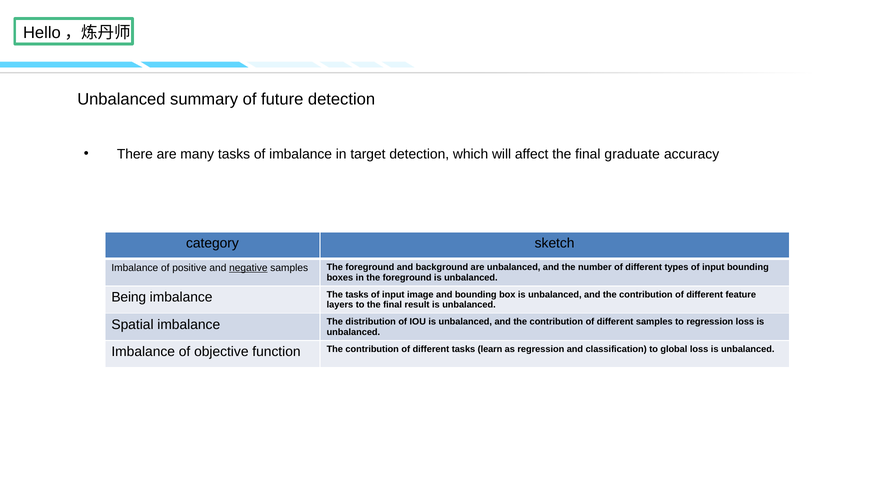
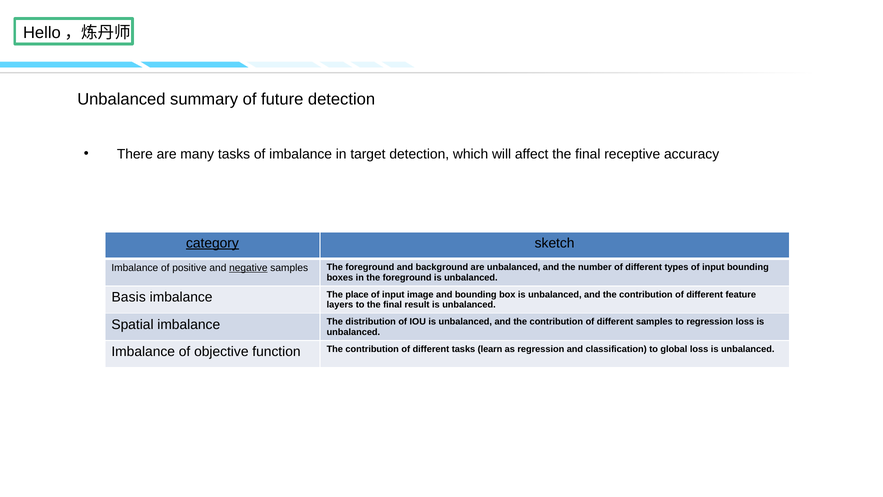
graduate: graduate -> receptive (632, 154)
category underline: none -> present (212, 243)
Being: Being -> Basis (129, 297)
The tasks: tasks -> place (357, 294)
